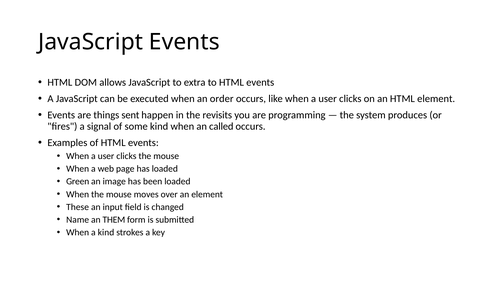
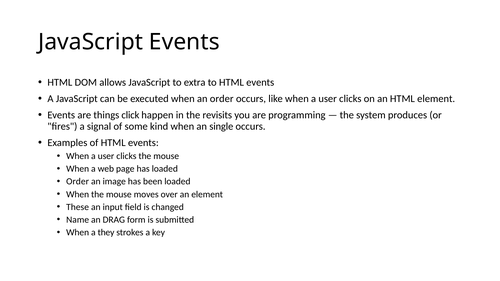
sent: sent -> click (130, 115)
called: called -> single (221, 126)
Green: Green -> Order (78, 182)
THEM: THEM -> DRAG (114, 220)
a kind: kind -> they (106, 233)
